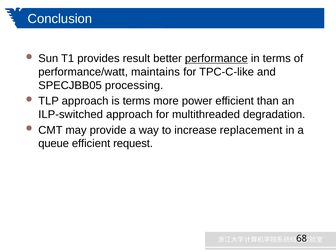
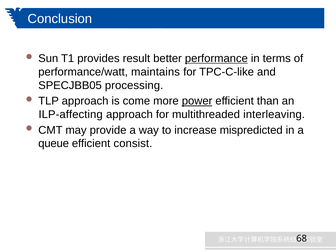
is terms: terms -> come (136, 101)
power underline: none -> present (197, 101)
ILP-switched: ILP-switched -> ILP-affecting (71, 114)
degradation: degradation -> interleaving (274, 114)
replacement: replacement -> mispredicted (251, 130)
request: request -> consist (133, 144)
